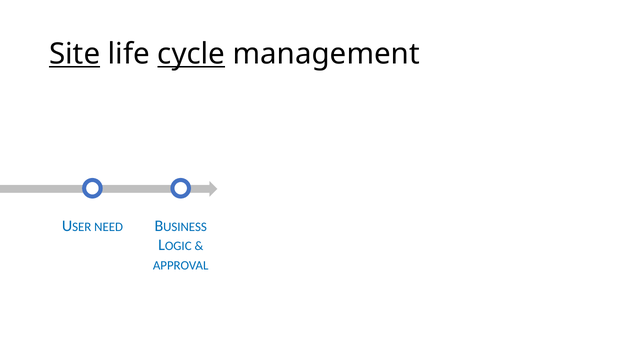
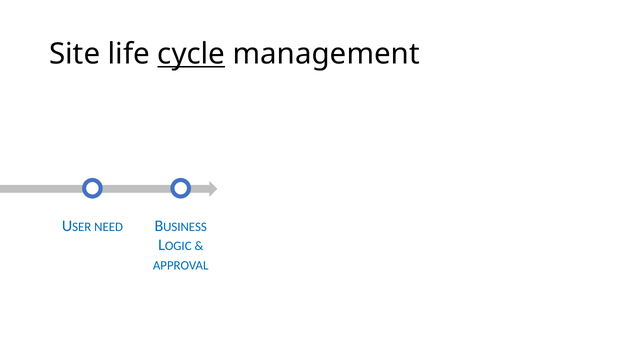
Site underline: present -> none (75, 54)
